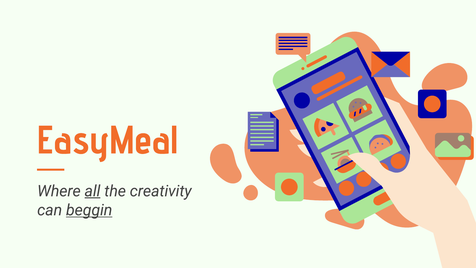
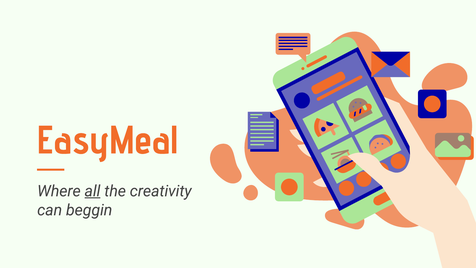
beggin underline: present -> none (89, 210)
